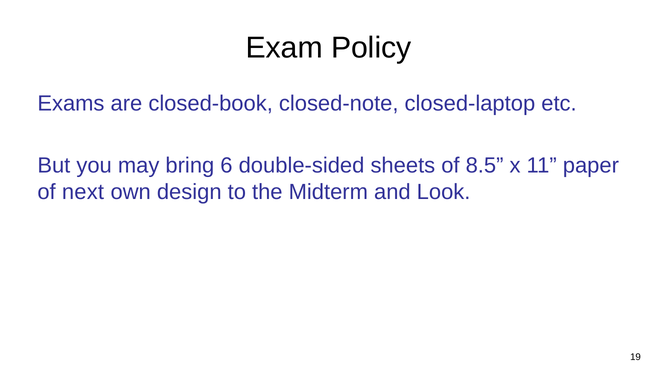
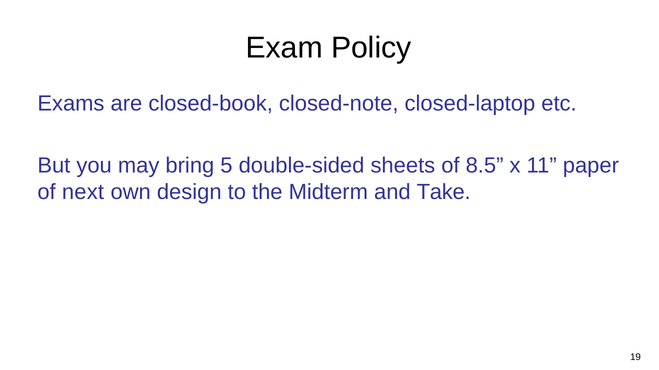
6: 6 -> 5 (226, 166)
Look: Look -> Take (444, 192)
